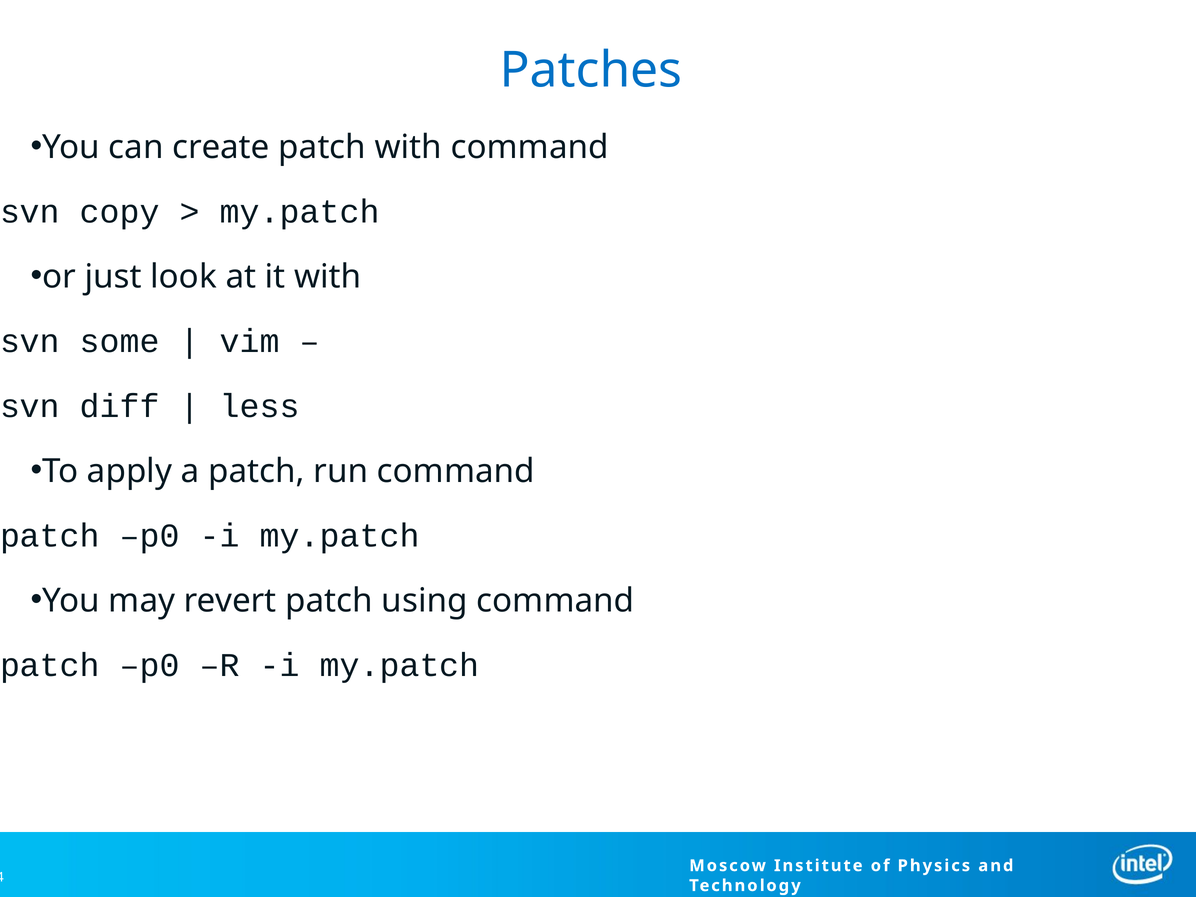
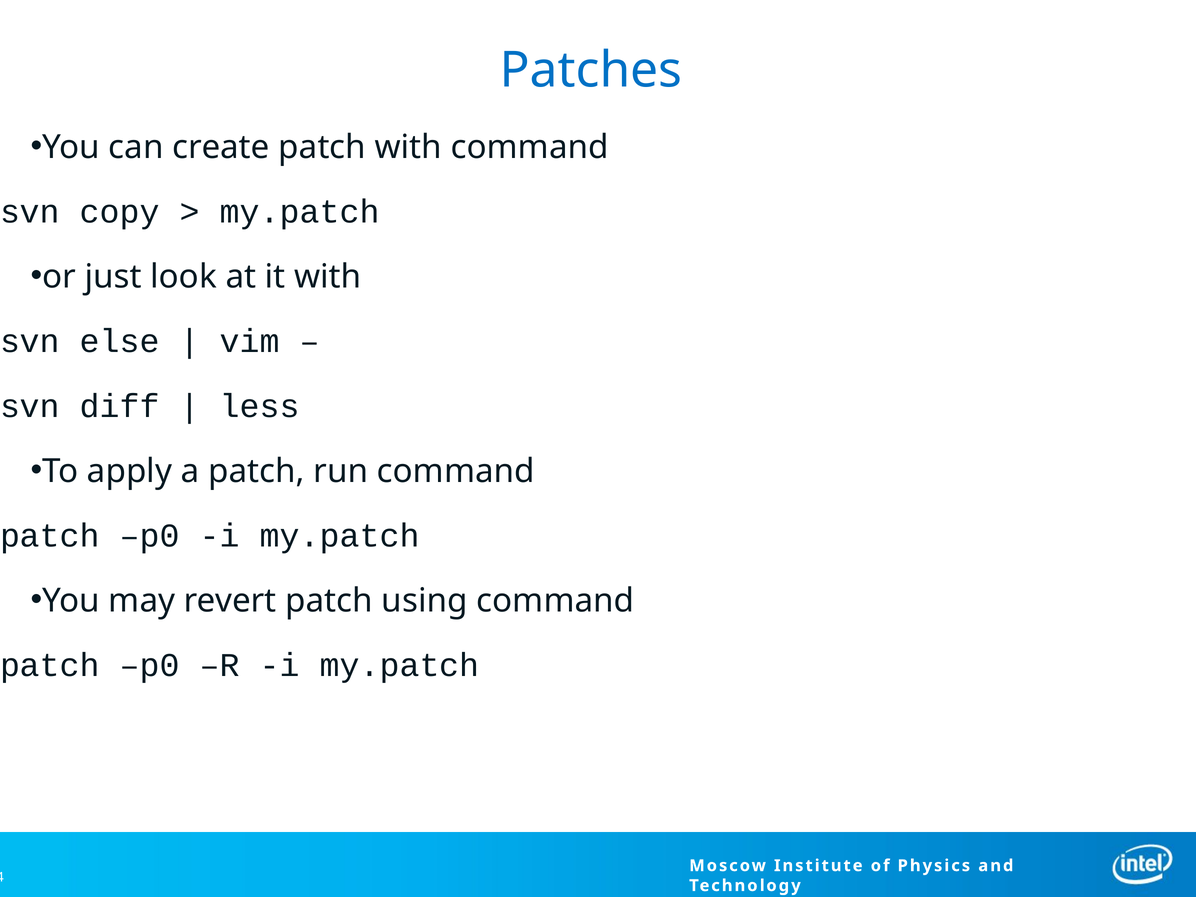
some: some -> else (120, 341)
